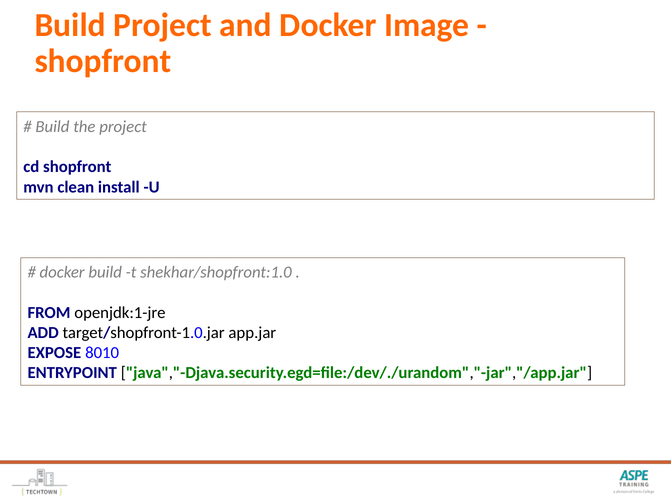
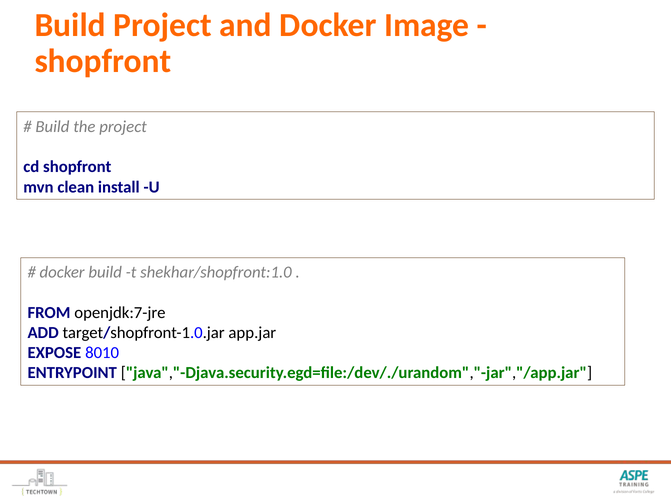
openjdk:1-jre: openjdk:1-jre -> openjdk:7-jre (120, 312)
